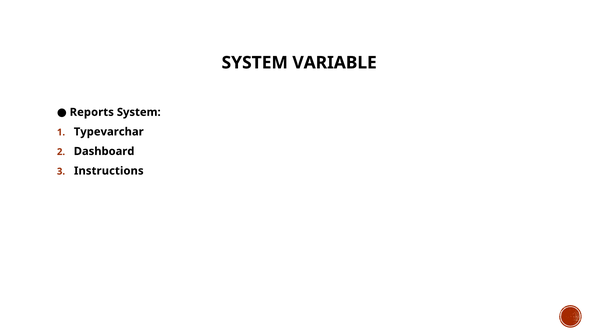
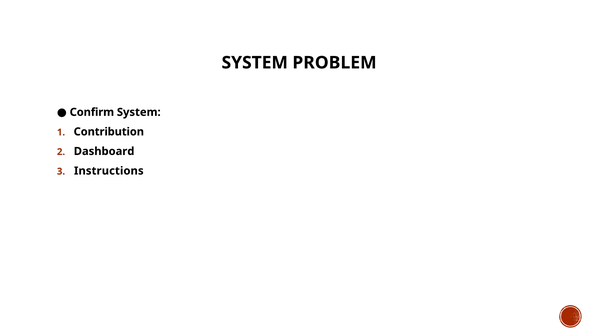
VARIABLE: VARIABLE -> PROBLEM (334, 63)
Reports: Reports -> Confirm (92, 112)
Typevarchar: Typevarchar -> Contribution (109, 132)
